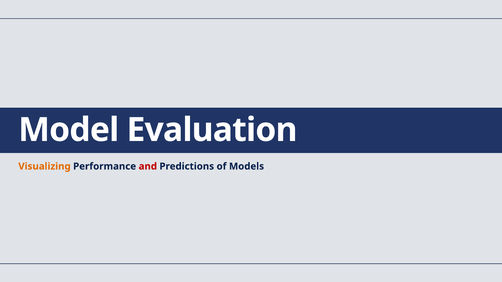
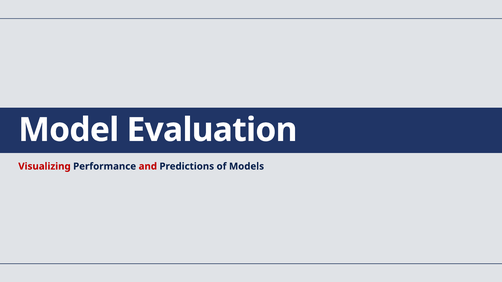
Visualizing colour: orange -> red (44, 167)
